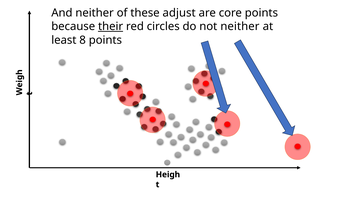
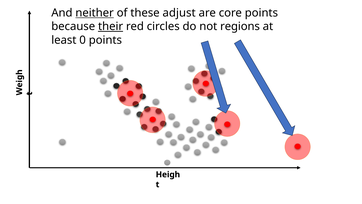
neither underline: none -> present (95, 13)
not neither: neither -> regions (240, 26)
8: 8 -> 0 (83, 40)
